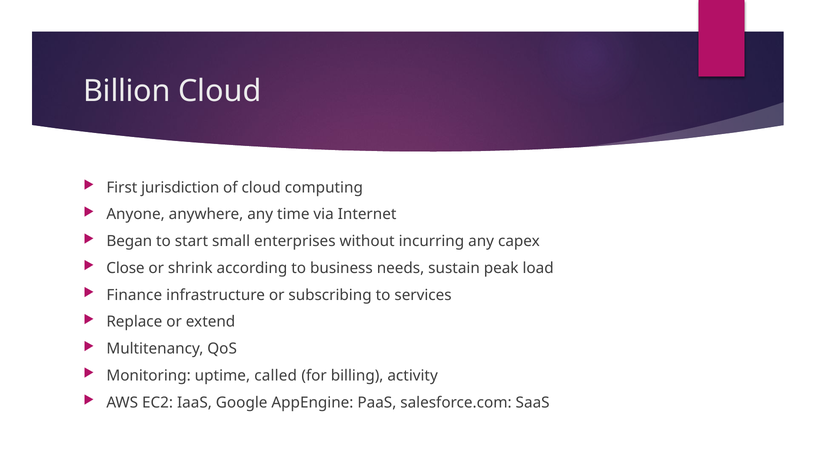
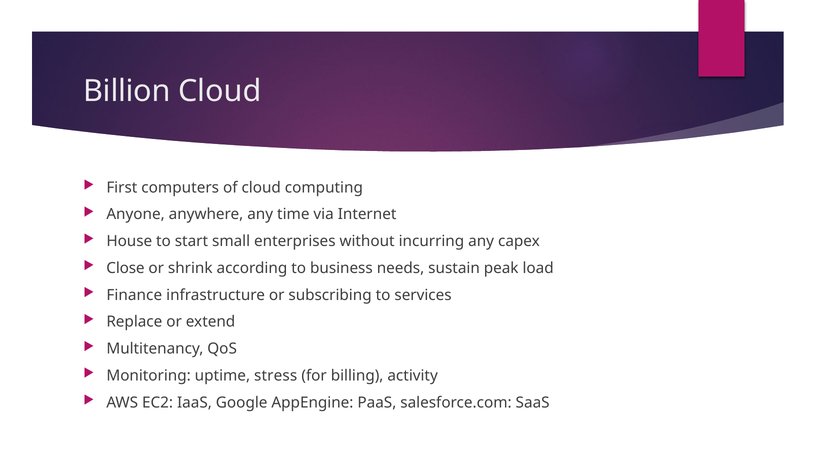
jurisdiction: jurisdiction -> computers (180, 188)
Began: Began -> House (129, 241)
called: called -> stress (276, 376)
